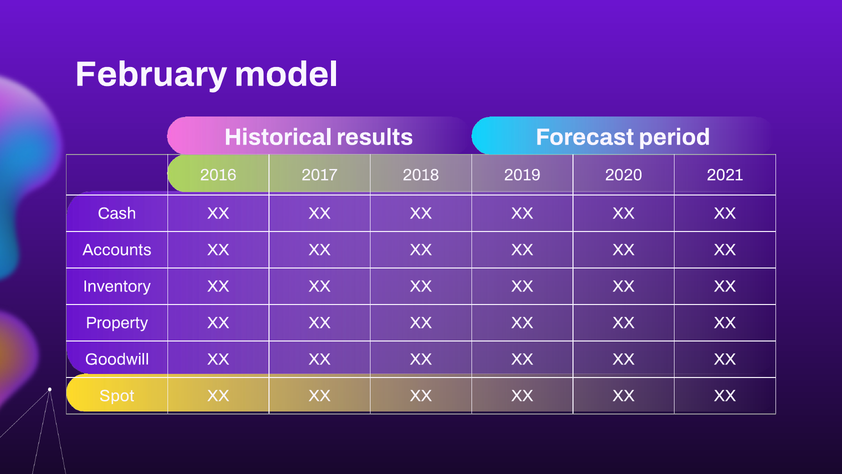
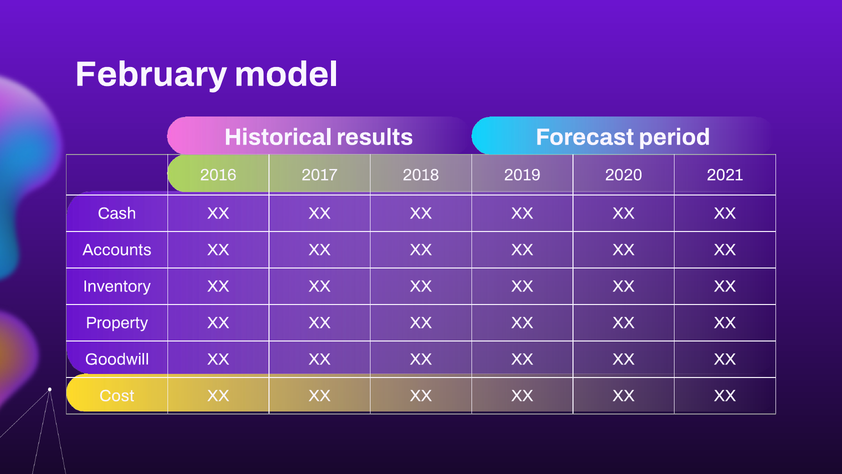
Spot: Spot -> Cost (117, 395)
